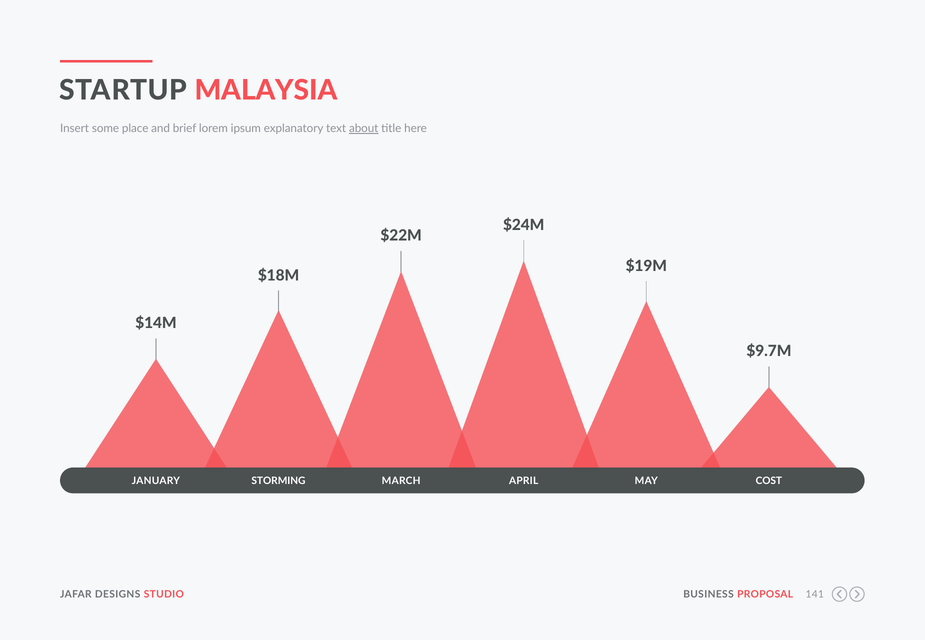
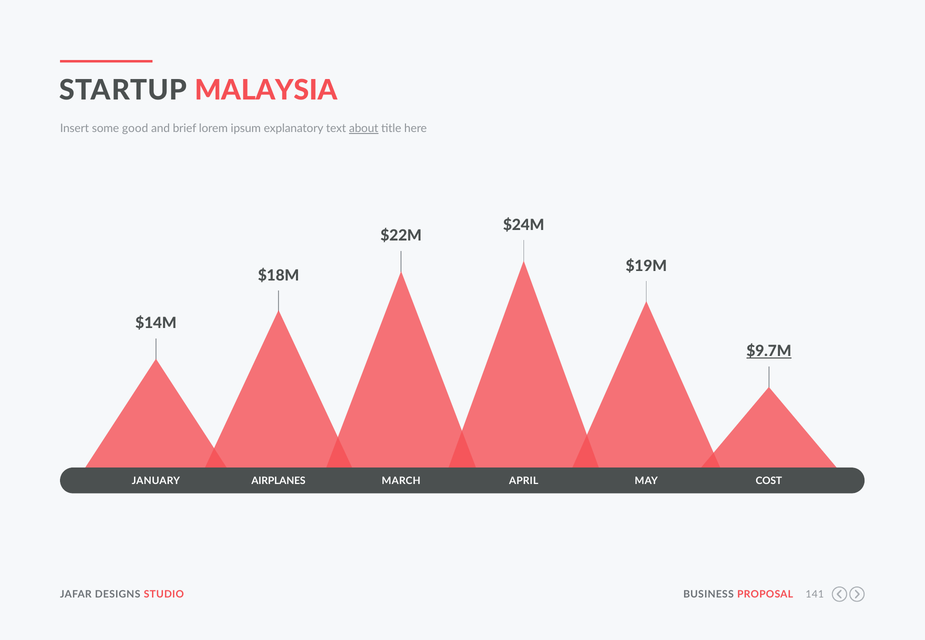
place: place -> good (135, 129)
$9.7M underline: none -> present (769, 352)
STORMING: STORMING -> AIRPLANES (278, 481)
